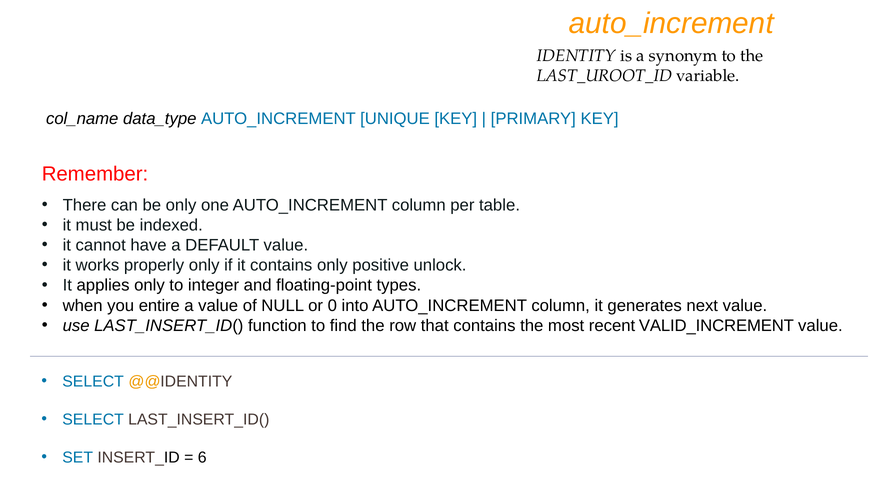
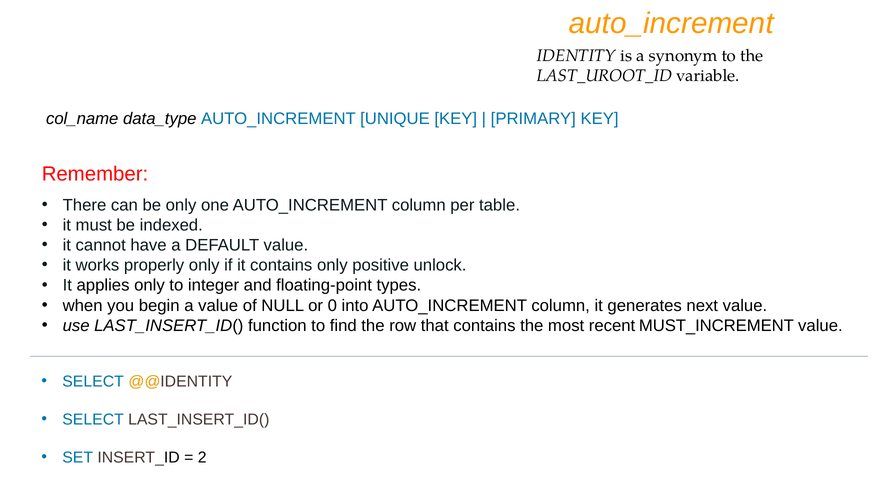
entire: entire -> begin (159, 305)
VALID_INCREMENT: VALID_INCREMENT -> MUST_INCREMENT (716, 325)
6: 6 -> 2 (202, 457)
